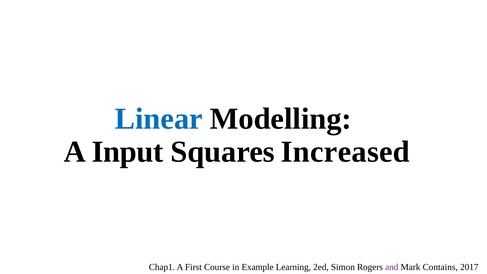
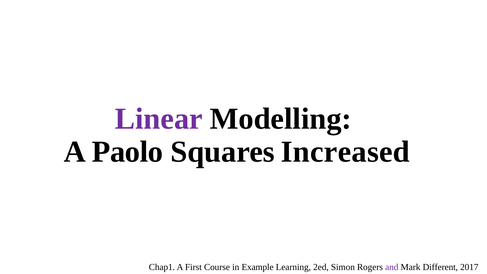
Linear colour: blue -> purple (159, 119)
Input: Input -> Paolo (127, 152)
Contains: Contains -> Different (440, 267)
